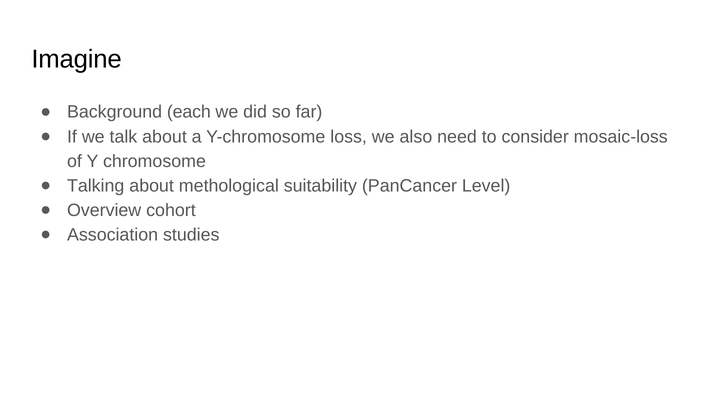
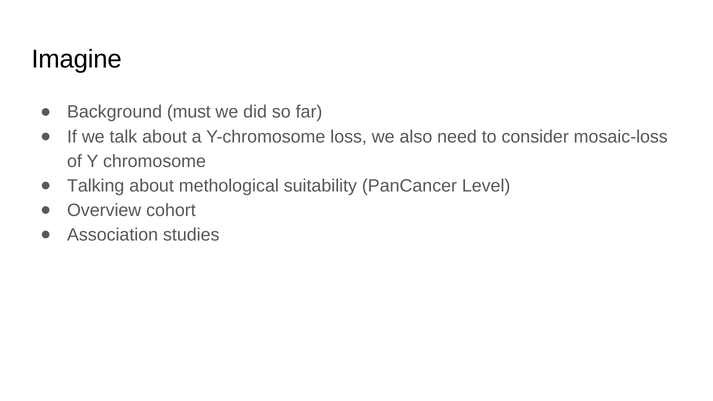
each: each -> must (189, 112)
